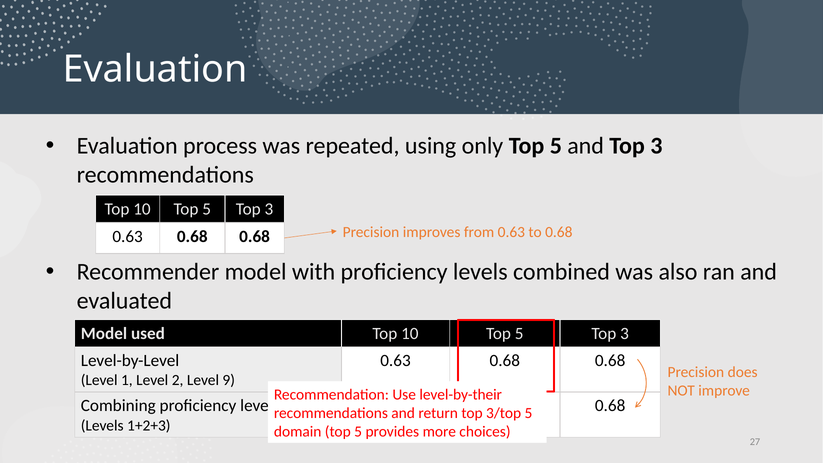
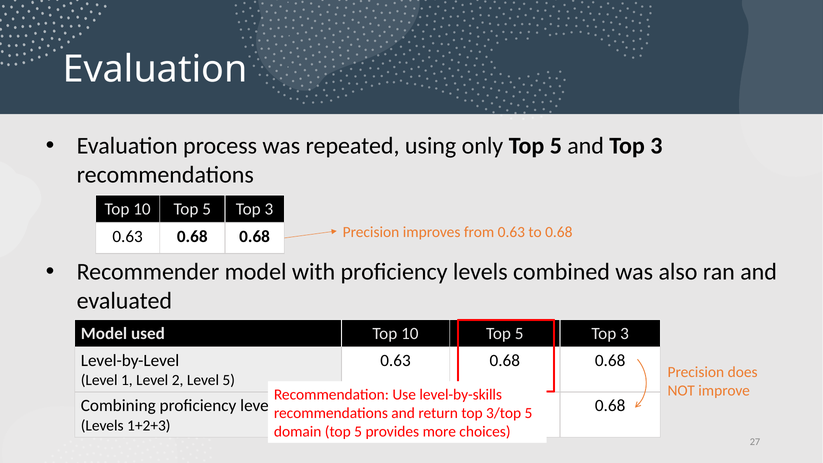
Level 9: 9 -> 5 (229, 380)
level-by-their: level-by-their -> level-by-skills (461, 395)
